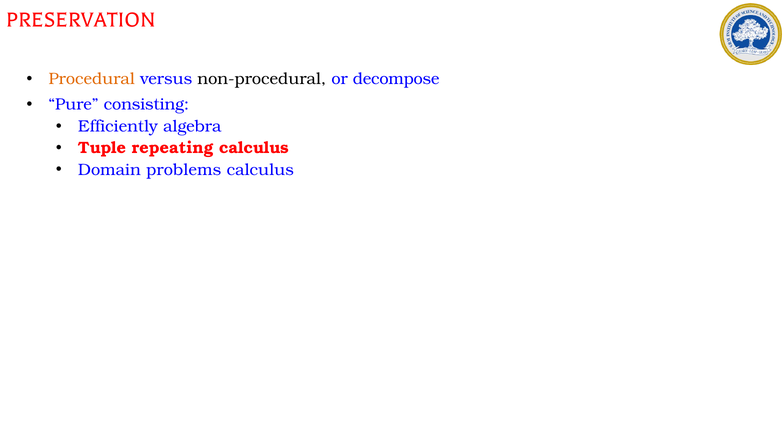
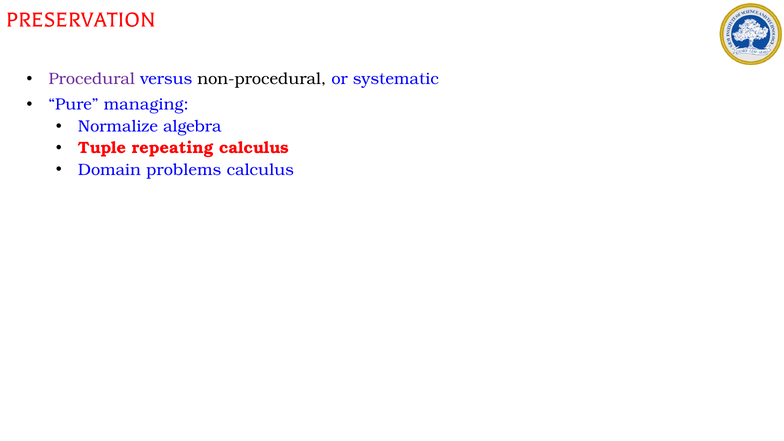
Procedural colour: orange -> purple (92, 79)
decompose: decompose -> systematic (396, 79)
consisting: consisting -> managing (146, 105)
Efficiently: Efficiently -> Normalize (118, 126)
